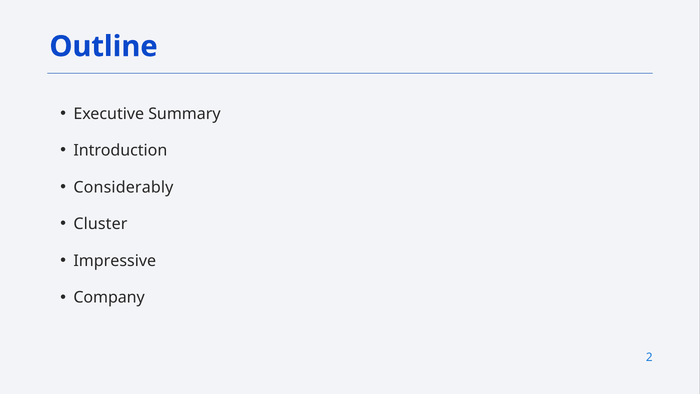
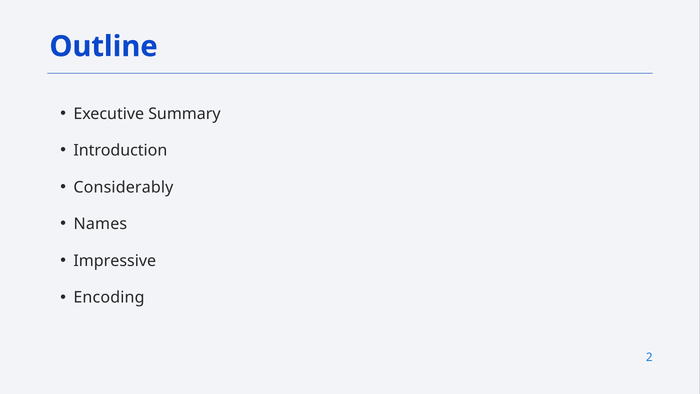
Cluster: Cluster -> Names (100, 224)
Company: Company -> Encoding (109, 297)
